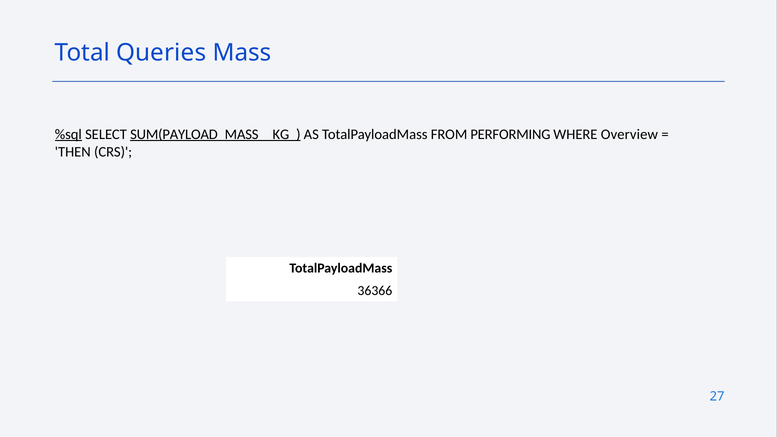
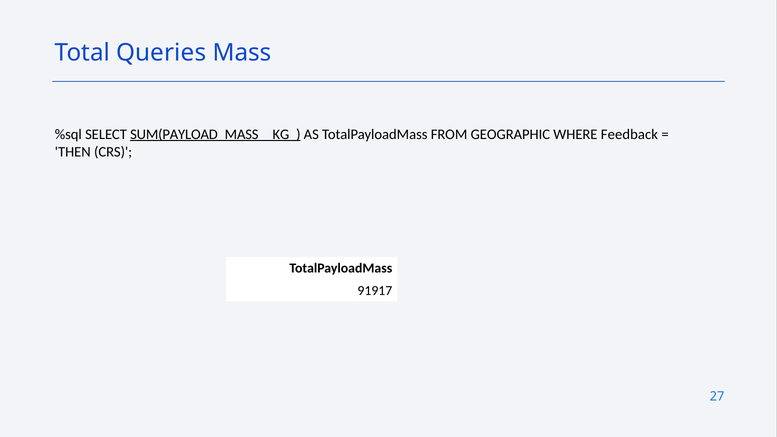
%sql underline: present -> none (68, 134)
PERFORMING: PERFORMING -> GEOGRAPHIC (510, 134)
Overview: Overview -> Feedback (629, 134)
36366: 36366 -> 91917 (375, 291)
